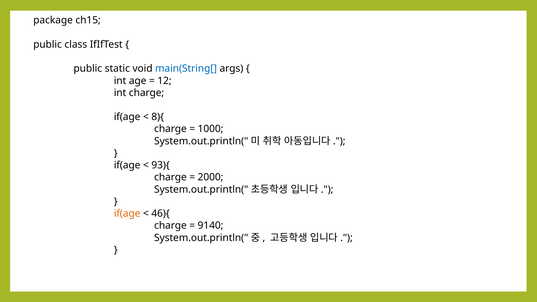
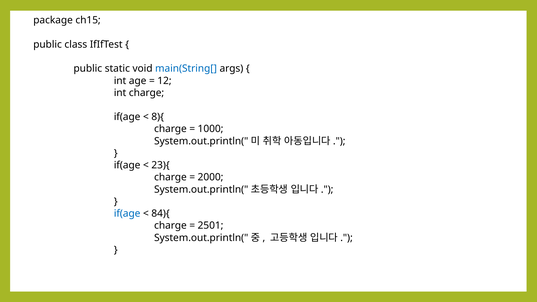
93){: 93){ -> 23){ (161, 165)
if(age colour: orange -> blue (127, 214)
46){: 46){ -> 84){ (161, 214)
9140: 9140 -> 2501 (211, 226)
